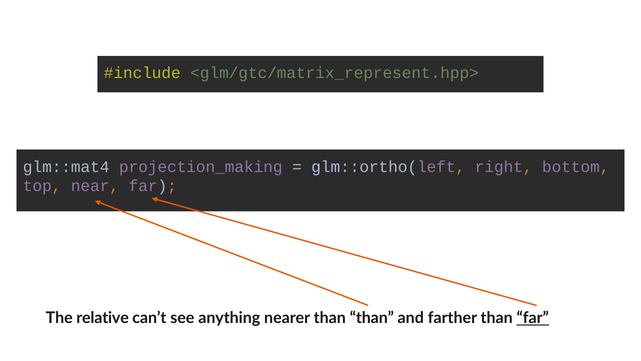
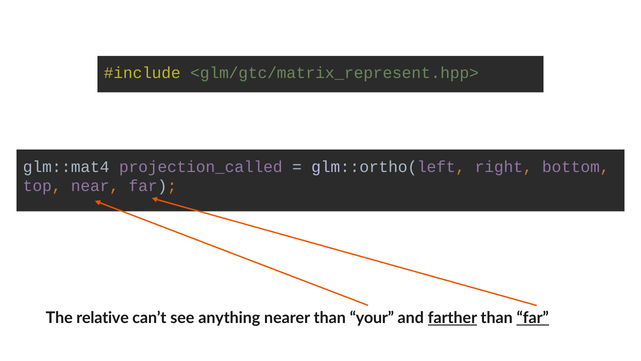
projection_making: projection_making -> projection_called (201, 167)
than than: than -> your (372, 318)
farther underline: none -> present (452, 318)
